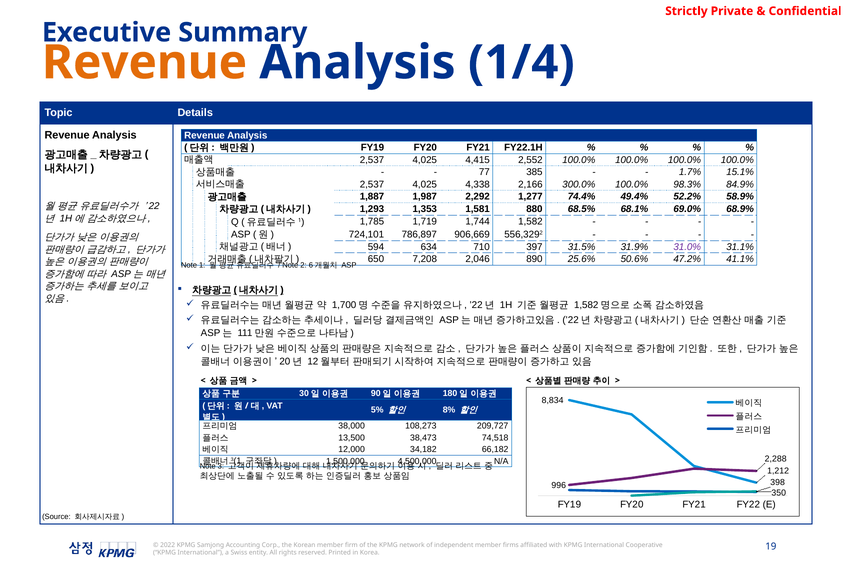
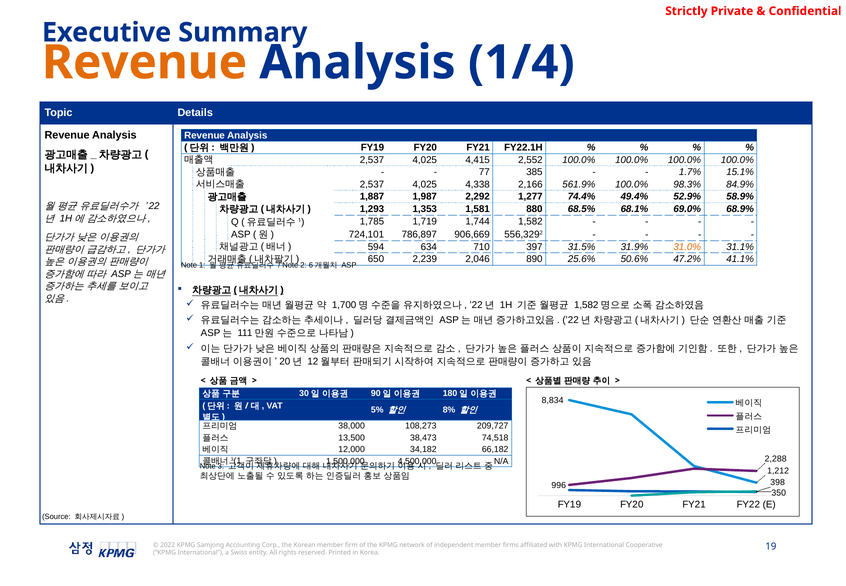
300.0%: 300.0% -> 561.9% (579, 184)
52.2%: 52.2% -> 52.9% (687, 197)
31.0% colour: purple -> orange (687, 247)
7,208: 7,208 -> 2,239 (425, 259)
